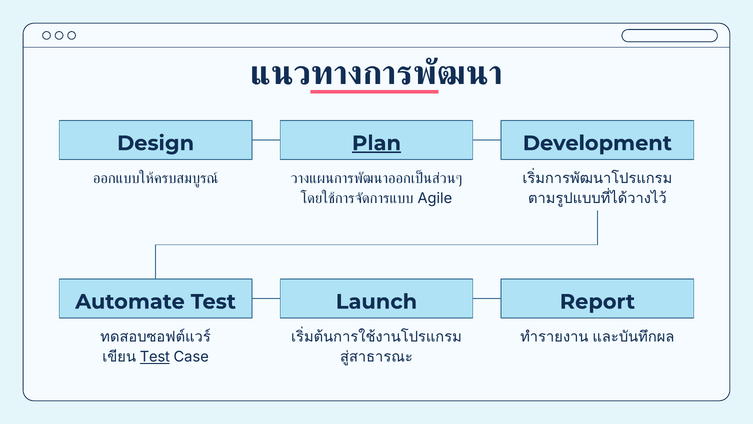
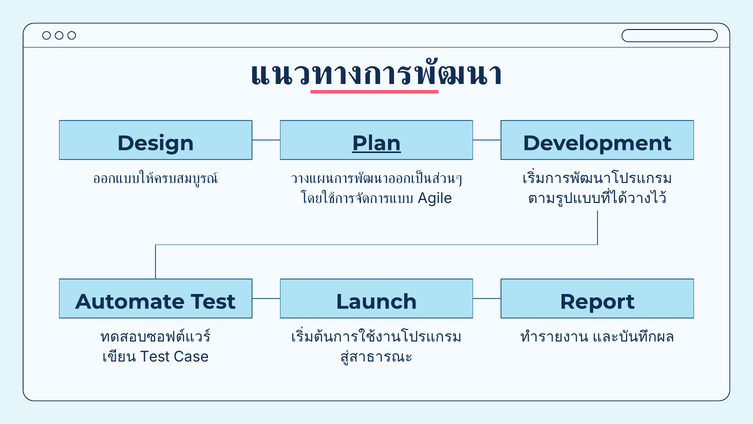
Test underline: present -> none (155, 357)
